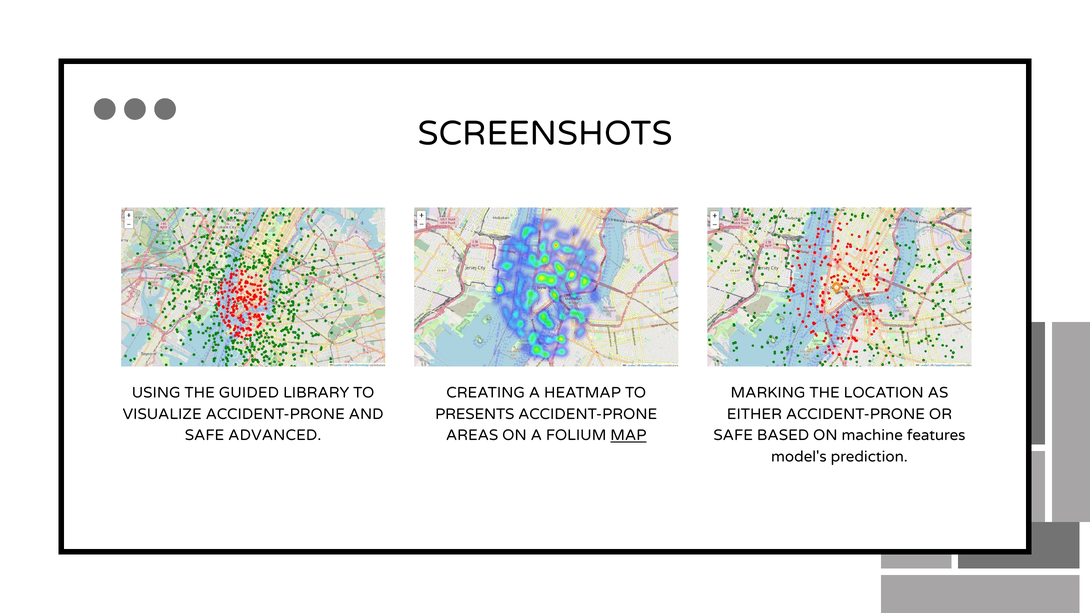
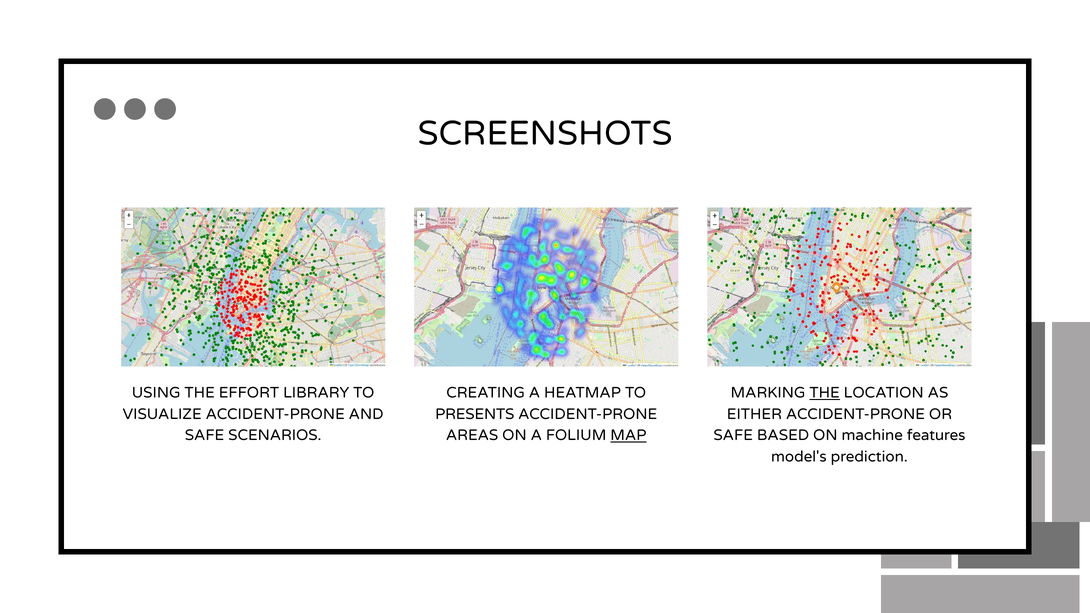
GUIDED: GUIDED -> EFFORT (249, 393)
THE underline: none -> present (825, 393)
ADVANCED: ADVANCED -> SCENARIOS (275, 435)
